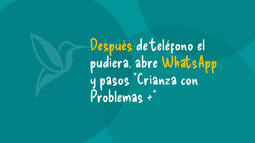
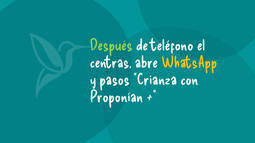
Después colour: yellow -> light green (111, 45)
pudiera: pudiera -> centras (111, 63)
Problemas: Problemas -> Proponían (117, 97)
